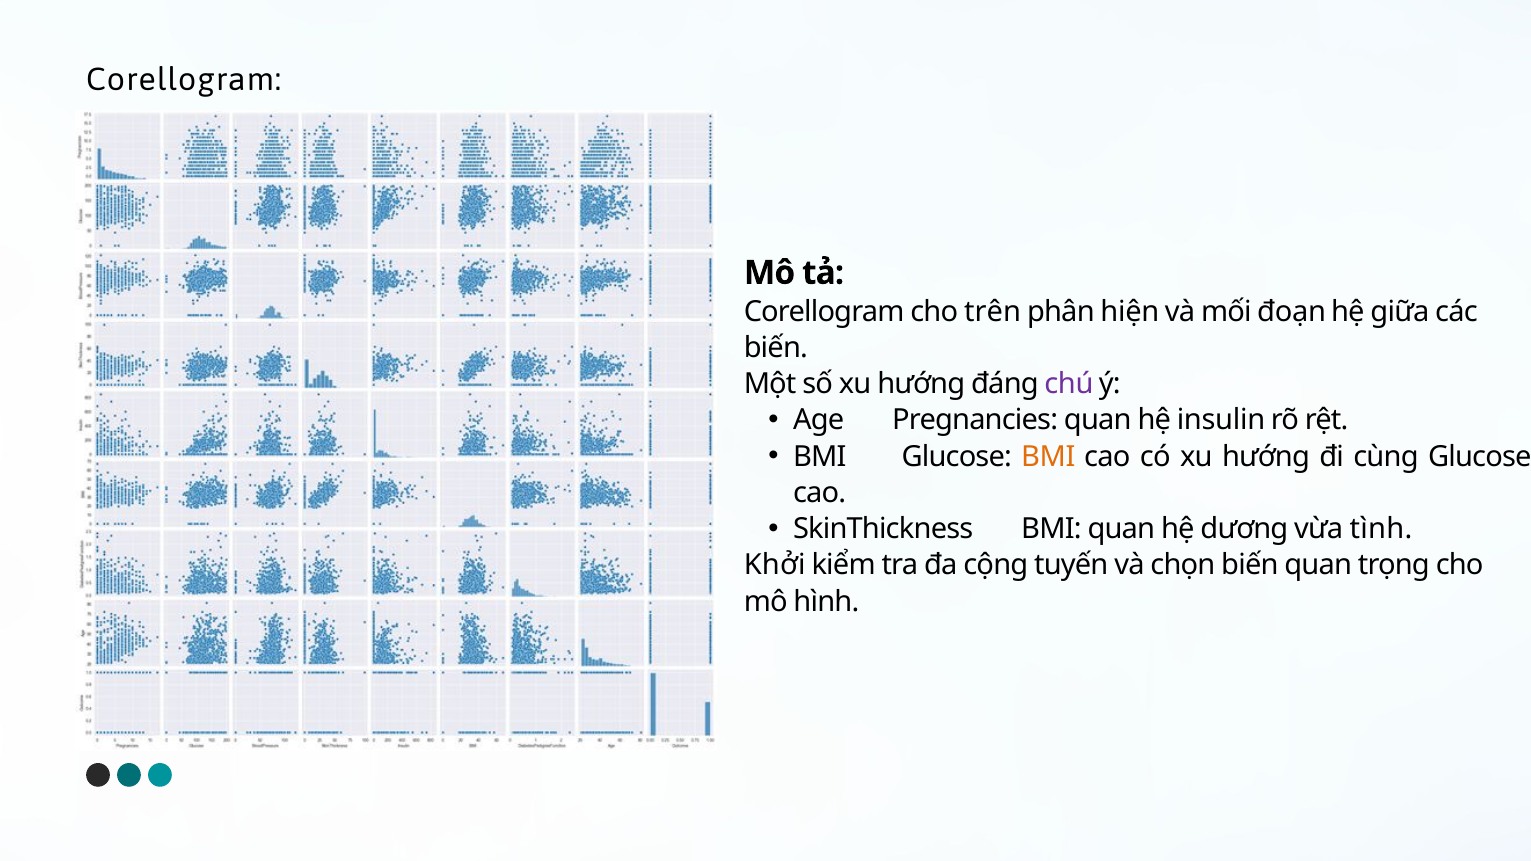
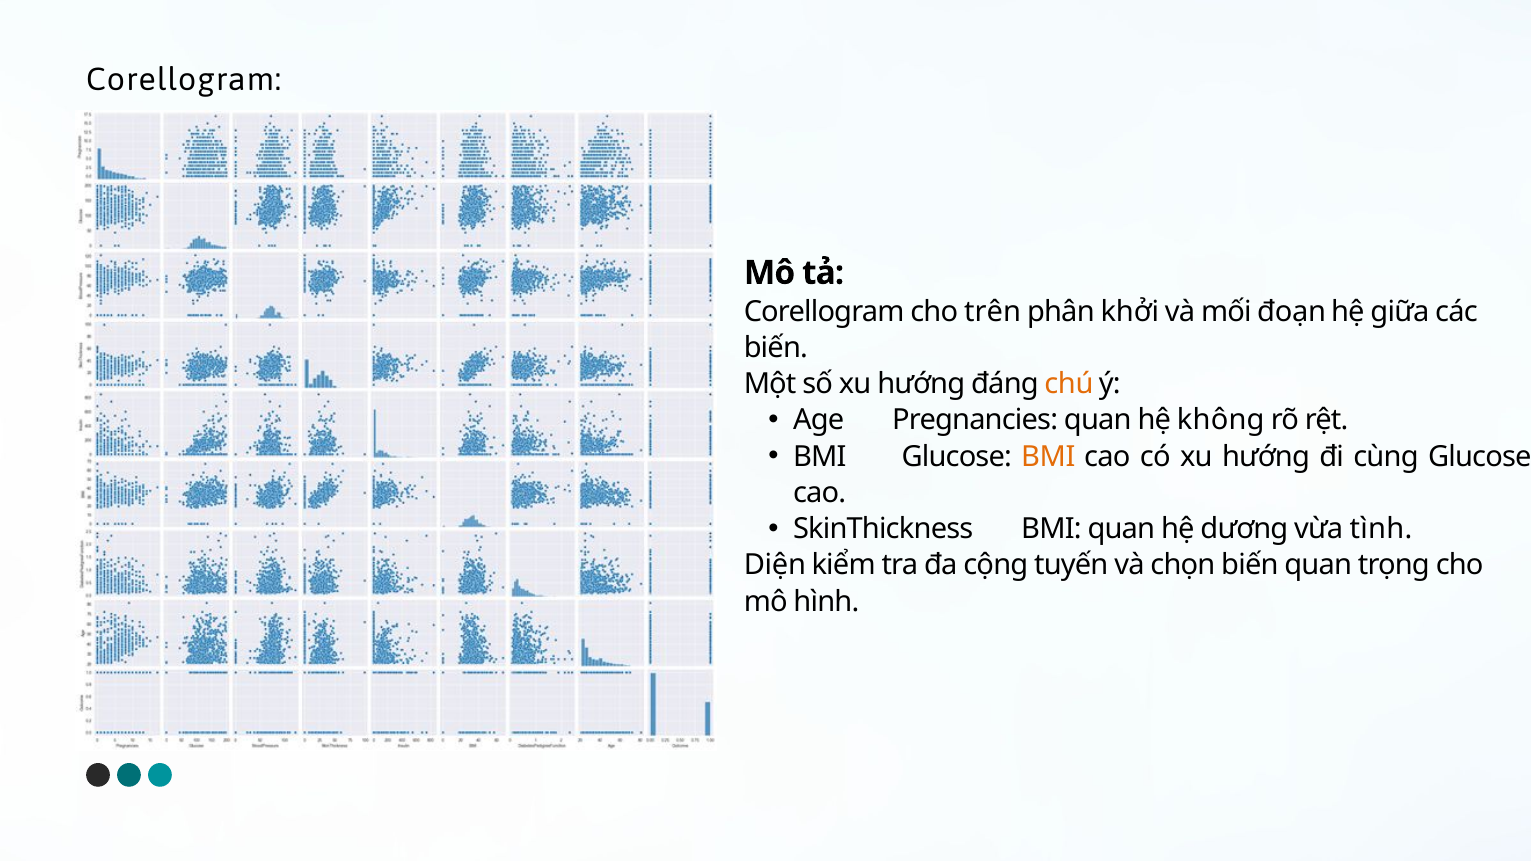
hiện: hiện -> khởi (1130, 312)
chú colour: purple -> orange (1069, 384)
insulin: insulin -> không (1221, 420)
Khởi: Khởi -> Diện (775, 566)
